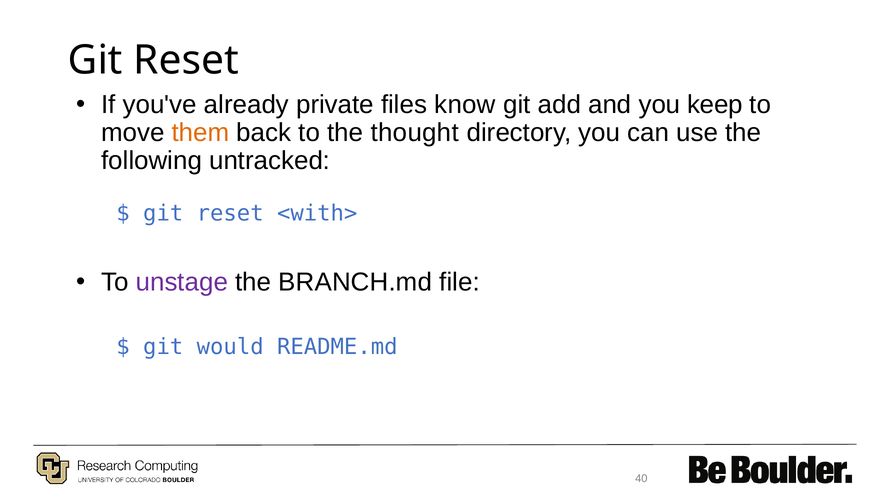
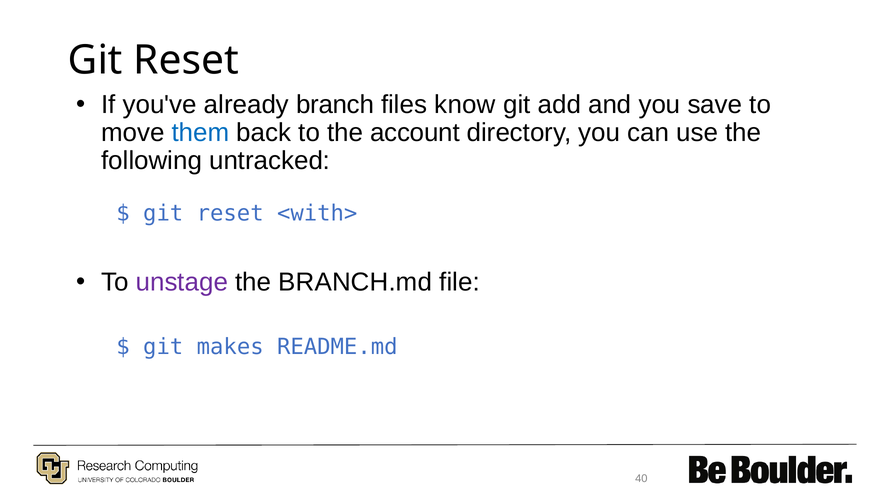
private: private -> branch (335, 105)
keep: keep -> save (715, 105)
them colour: orange -> blue (201, 133)
thought: thought -> account (415, 133)
would: would -> makes (230, 347)
